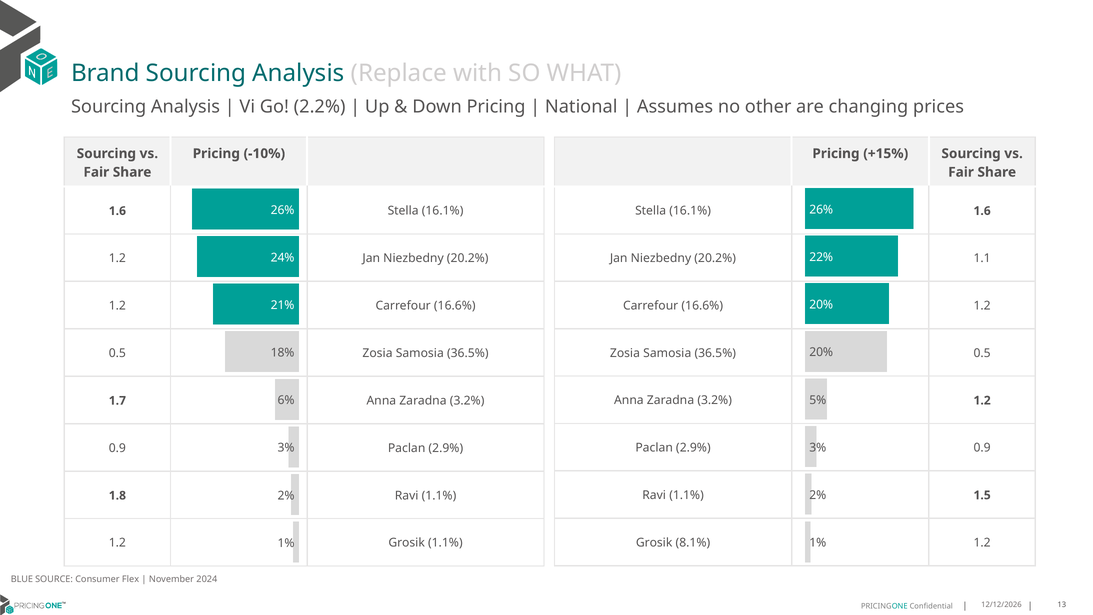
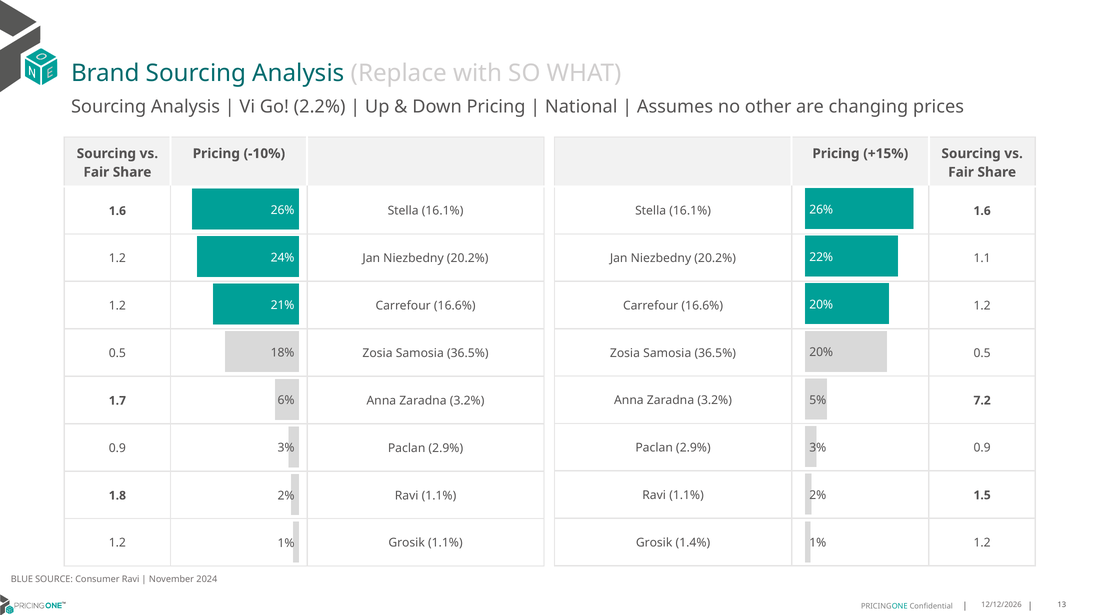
3.2% 1.2: 1.2 -> 7.2 (982, 400)
8.1%: 8.1% -> 1.4% (693, 542)
Consumer Flex: Flex -> Ravi (131, 579)
